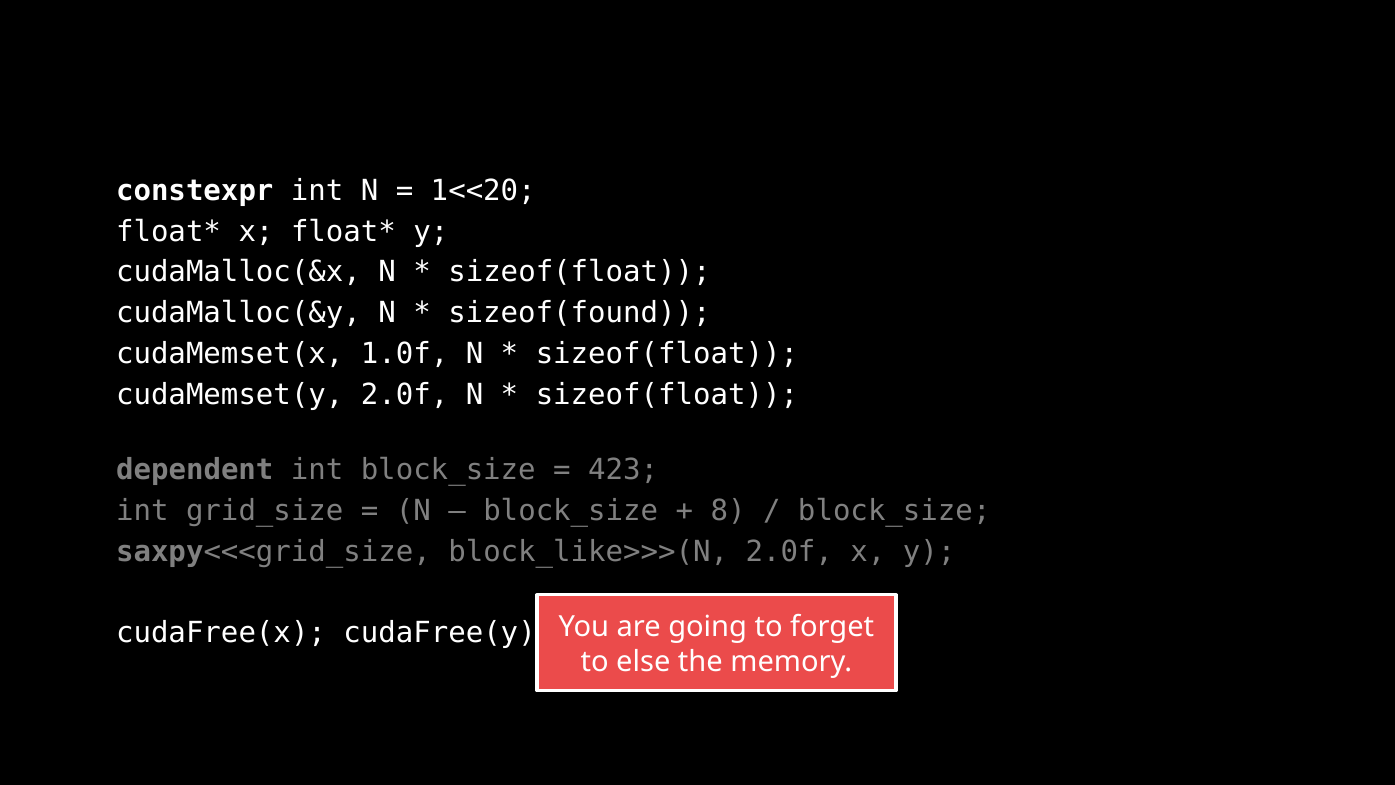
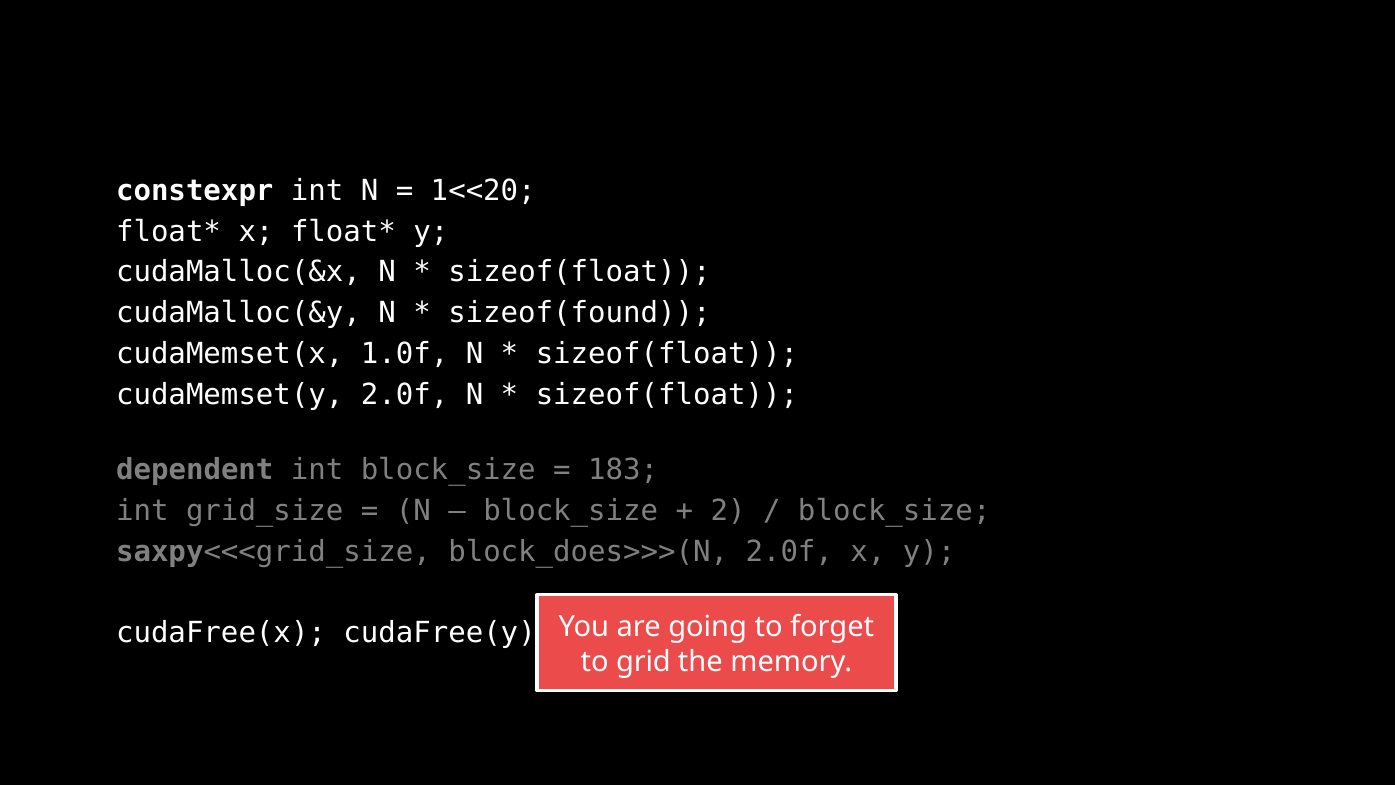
423: 423 -> 183 (623, 470)
8: 8 -> 2 (728, 511)
block_like>>>(N: block_like>>>(N -> block_does>>>(N (588, 551)
else: else -> grid (643, 662)
